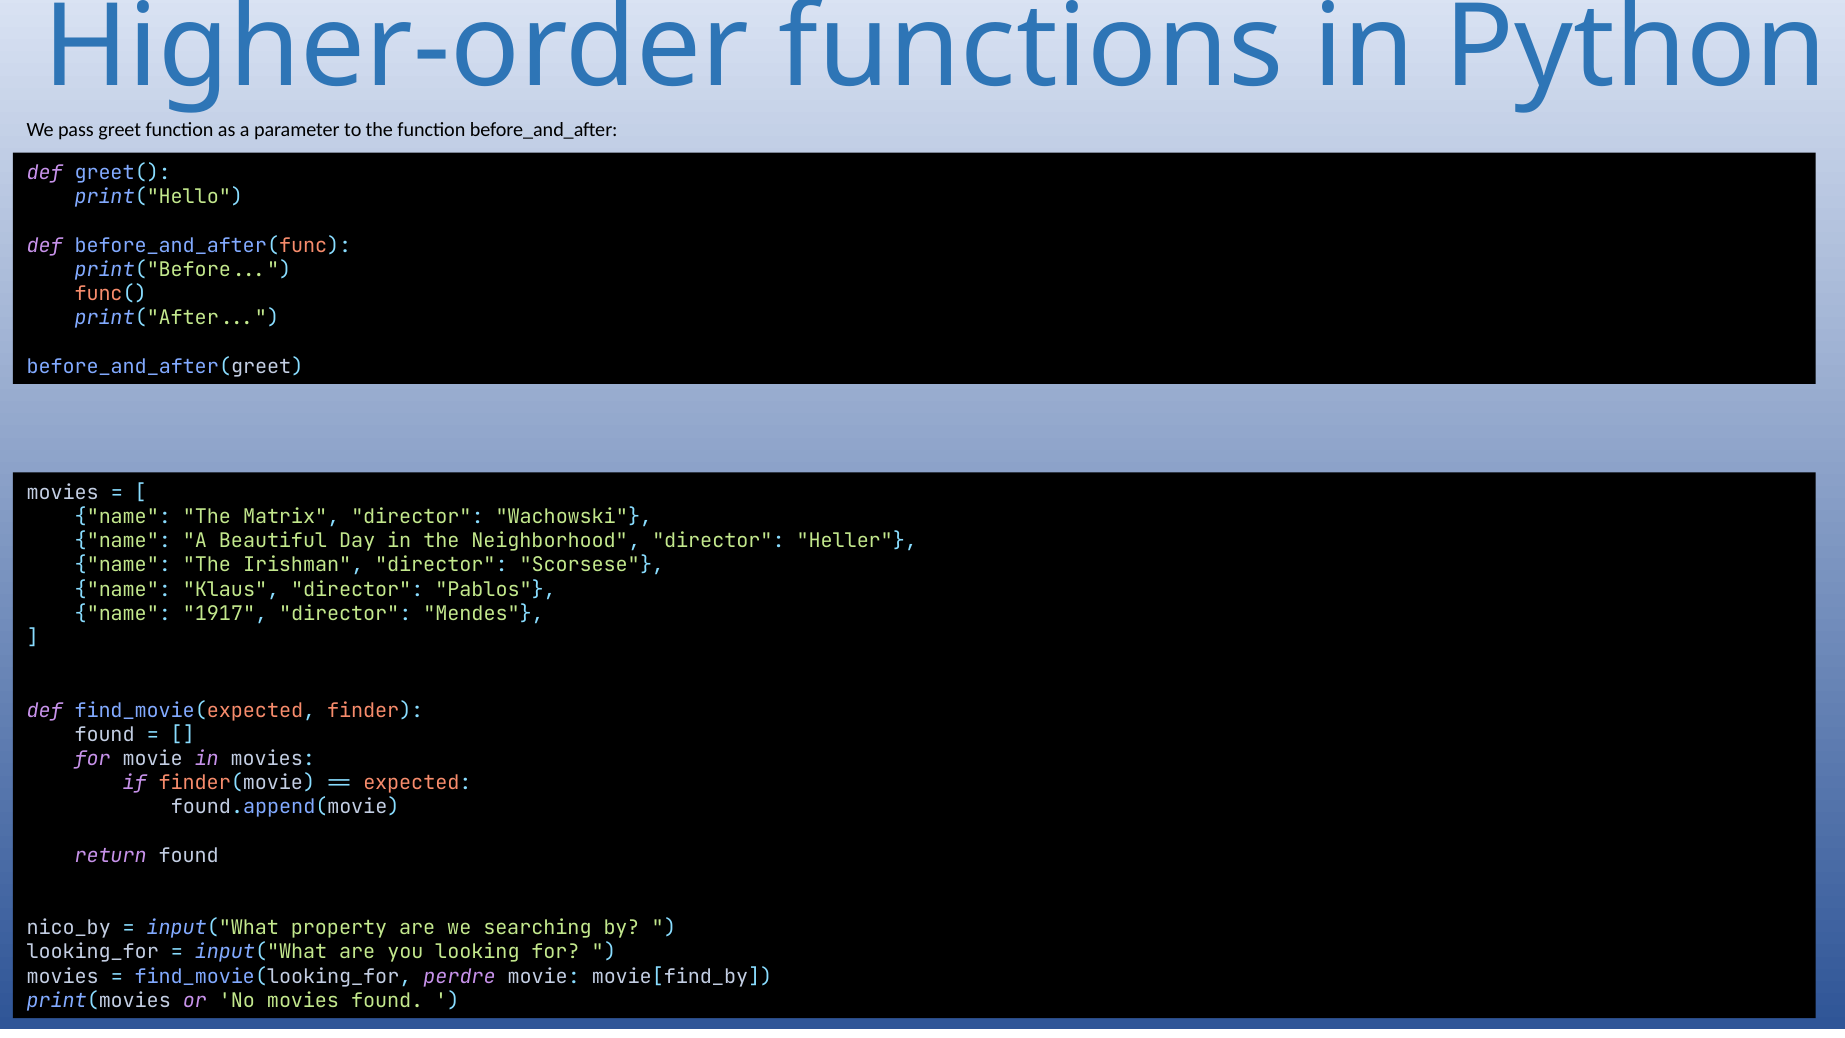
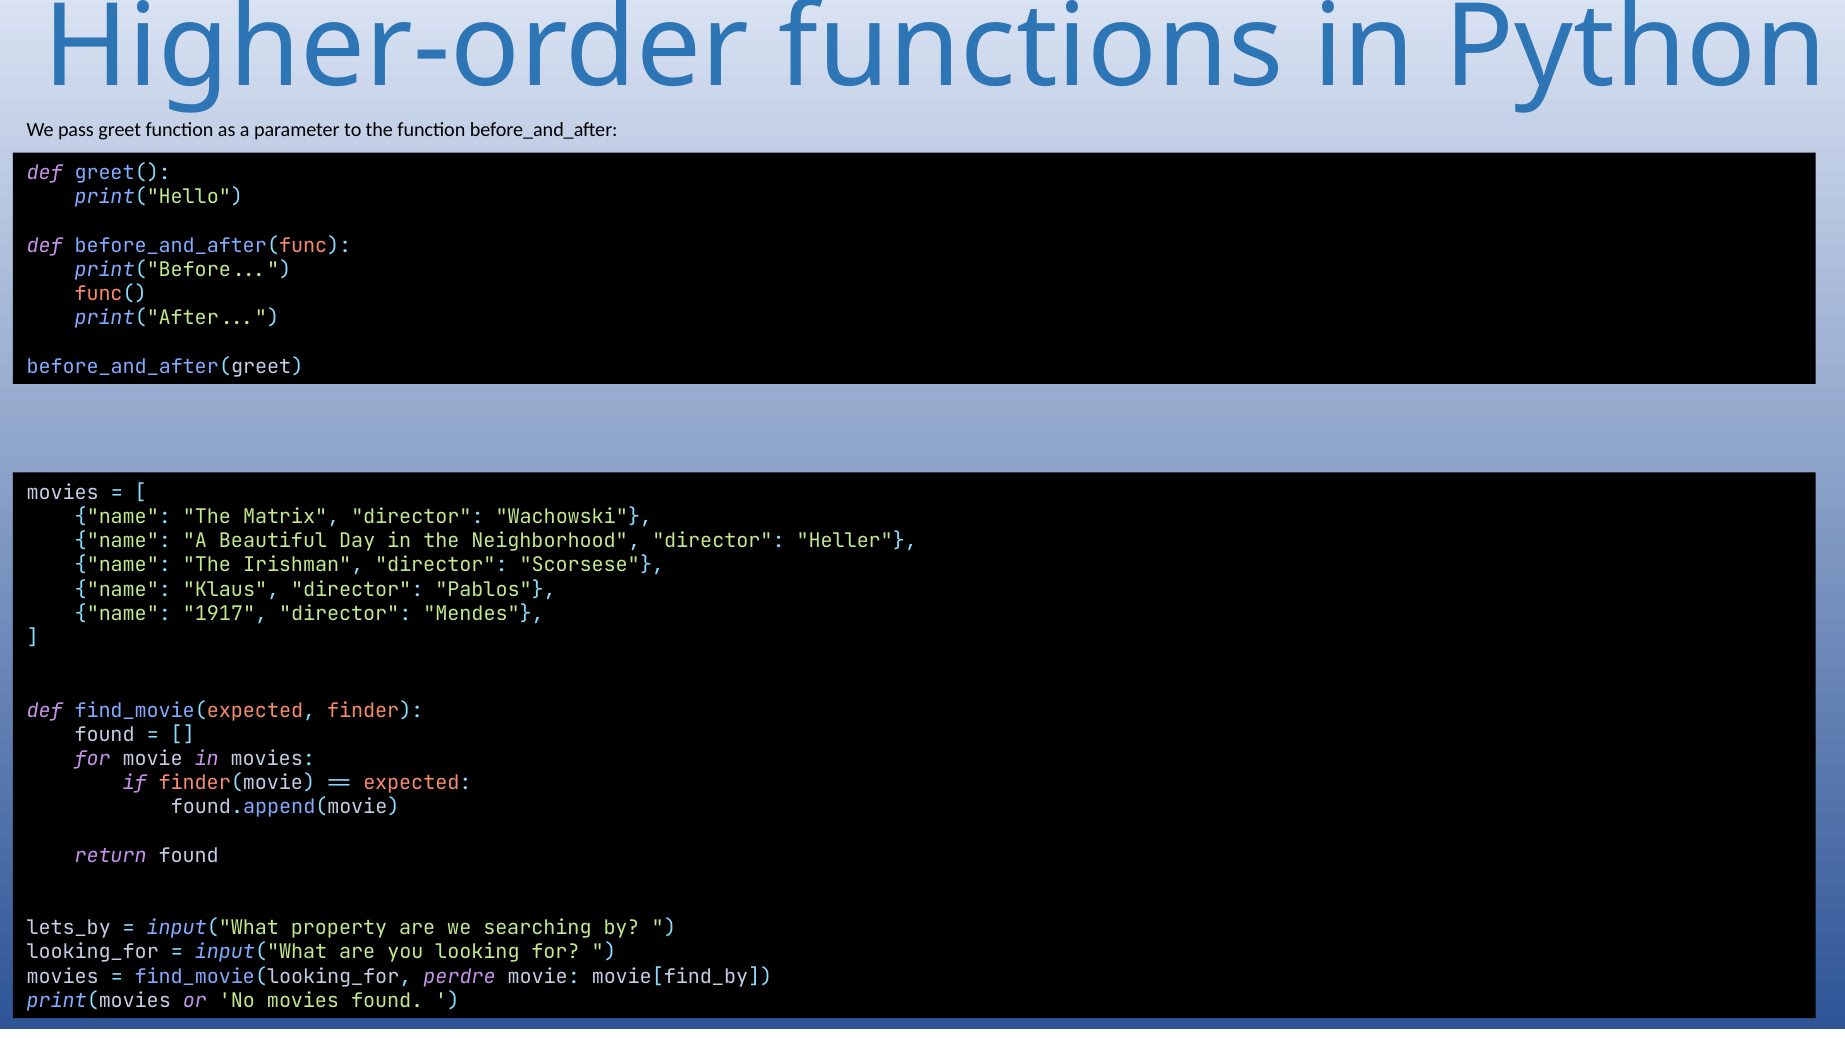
nico_by: nico_by -> lets_by (69, 928)
